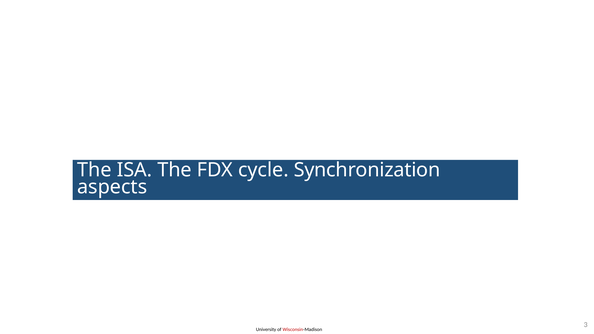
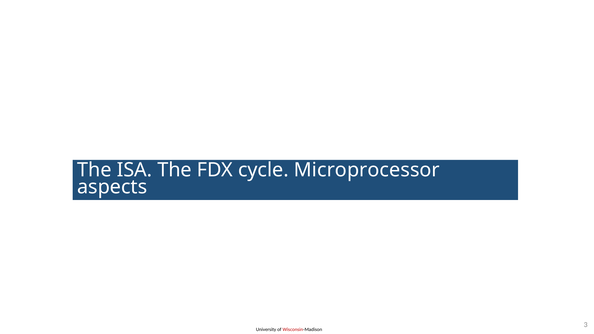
Synchronization: Synchronization -> Microprocessor (367, 170)
